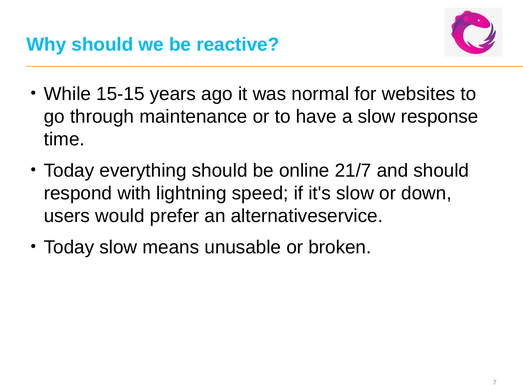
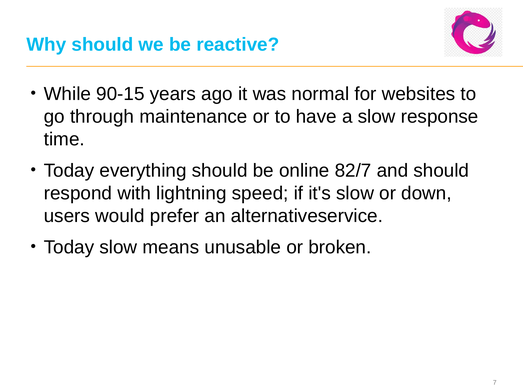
15-15: 15-15 -> 90-15 (120, 94)
21/7: 21/7 -> 82/7 (353, 171)
